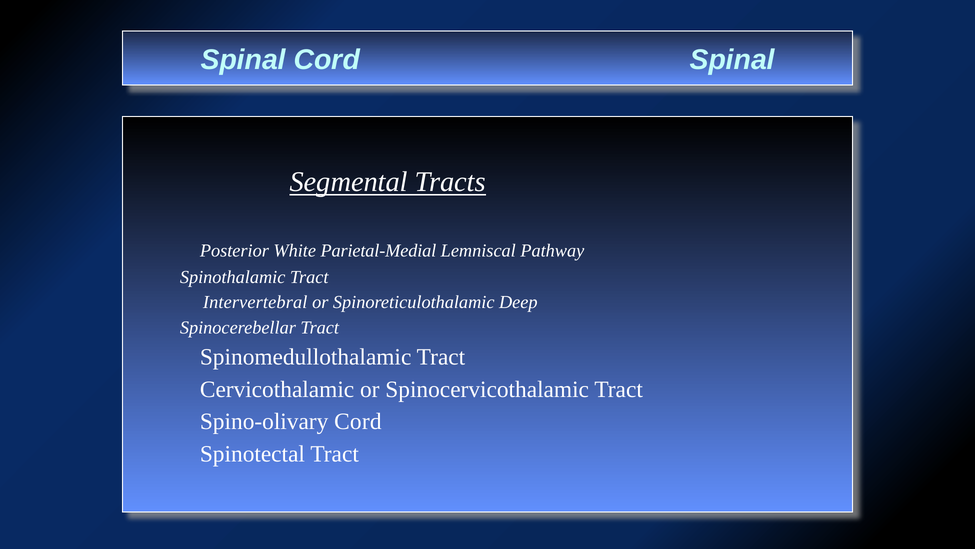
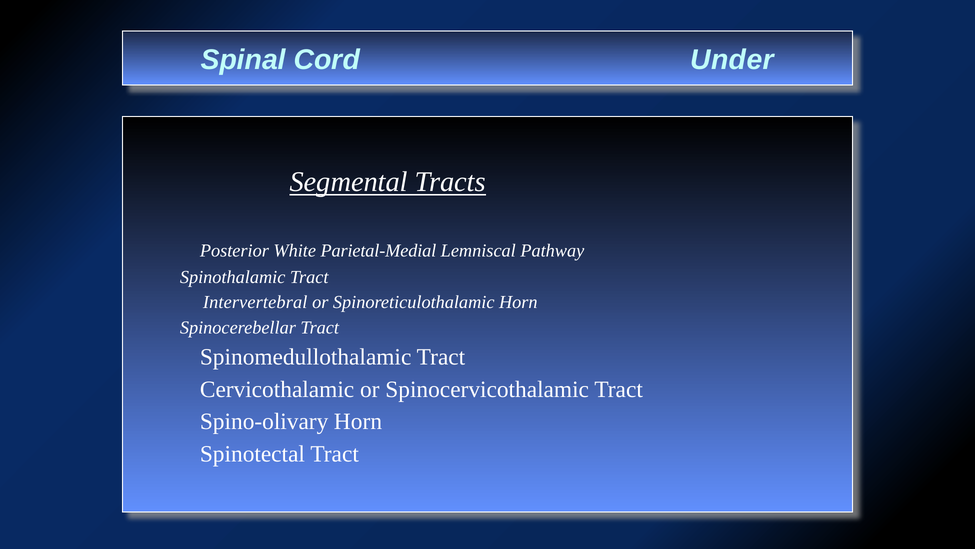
Cord Spinal: Spinal -> Under (732, 60)
Spinoreticulothalamic Deep: Deep -> Horn (518, 302)
Spino-olivary Cord: Cord -> Horn (358, 421)
